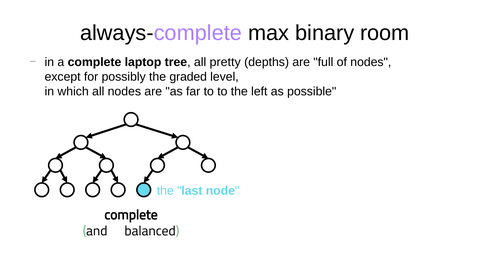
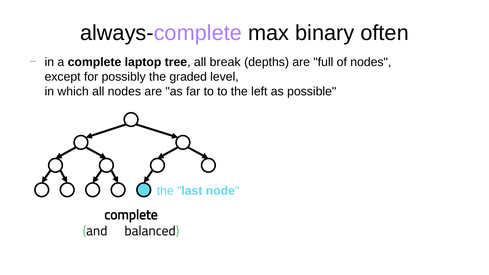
room: room -> often (385, 33)
pretty: pretty -> break (225, 62)
